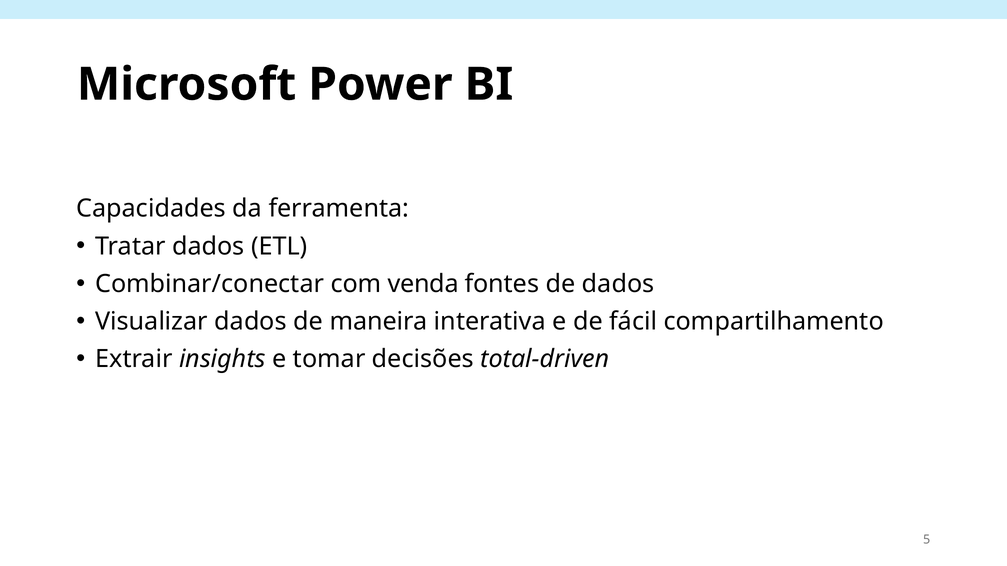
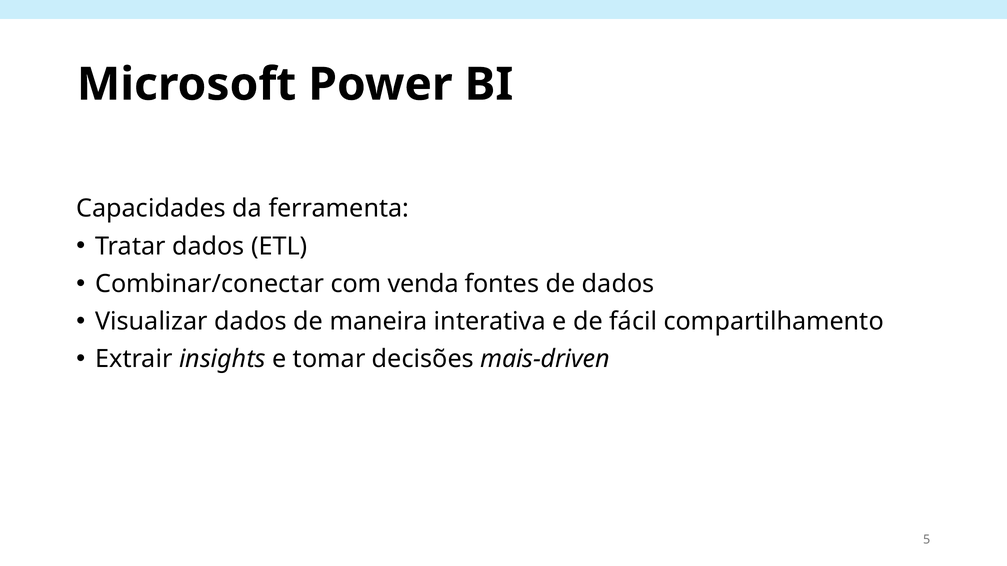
total-driven: total-driven -> mais-driven (545, 359)
